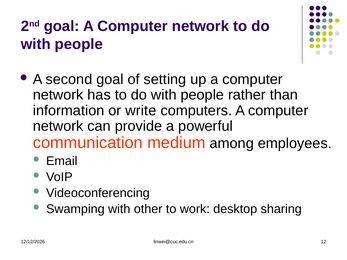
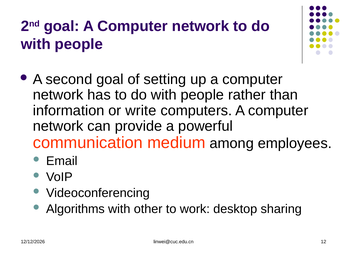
Swamping: Swamping -> Algorithms (75, 209)
